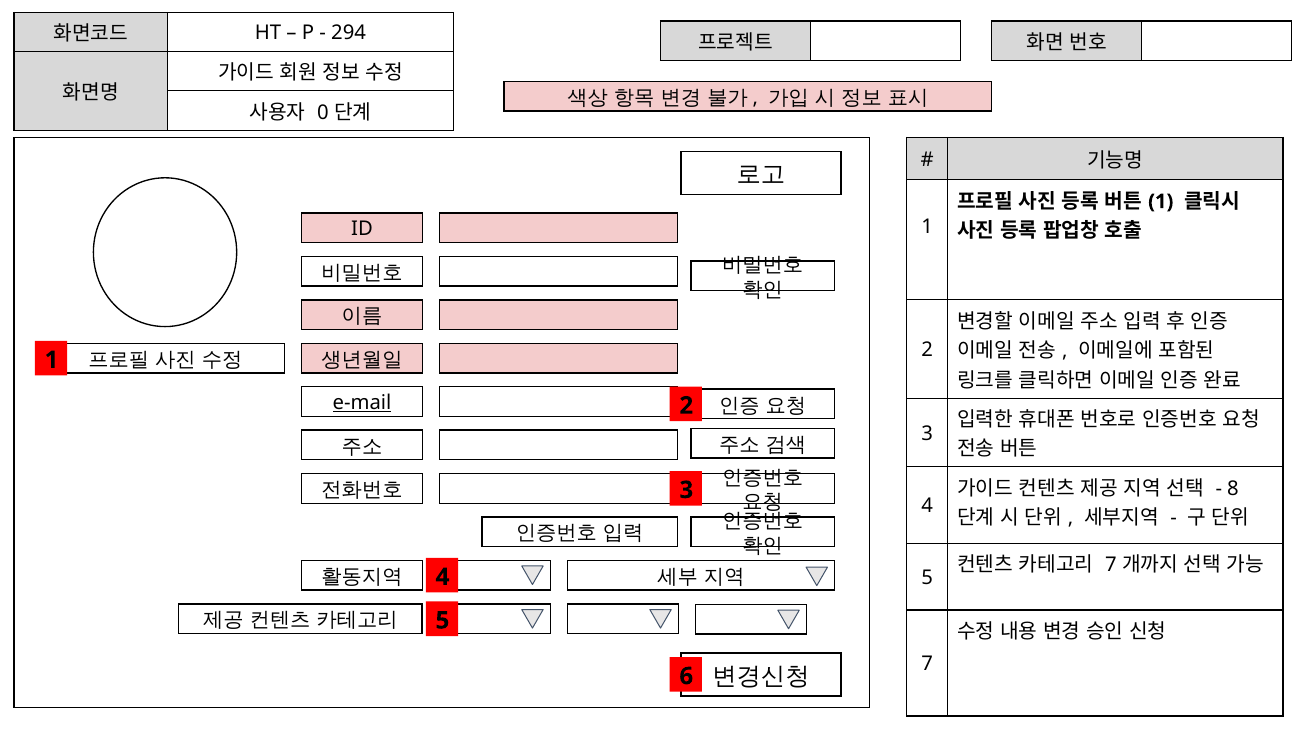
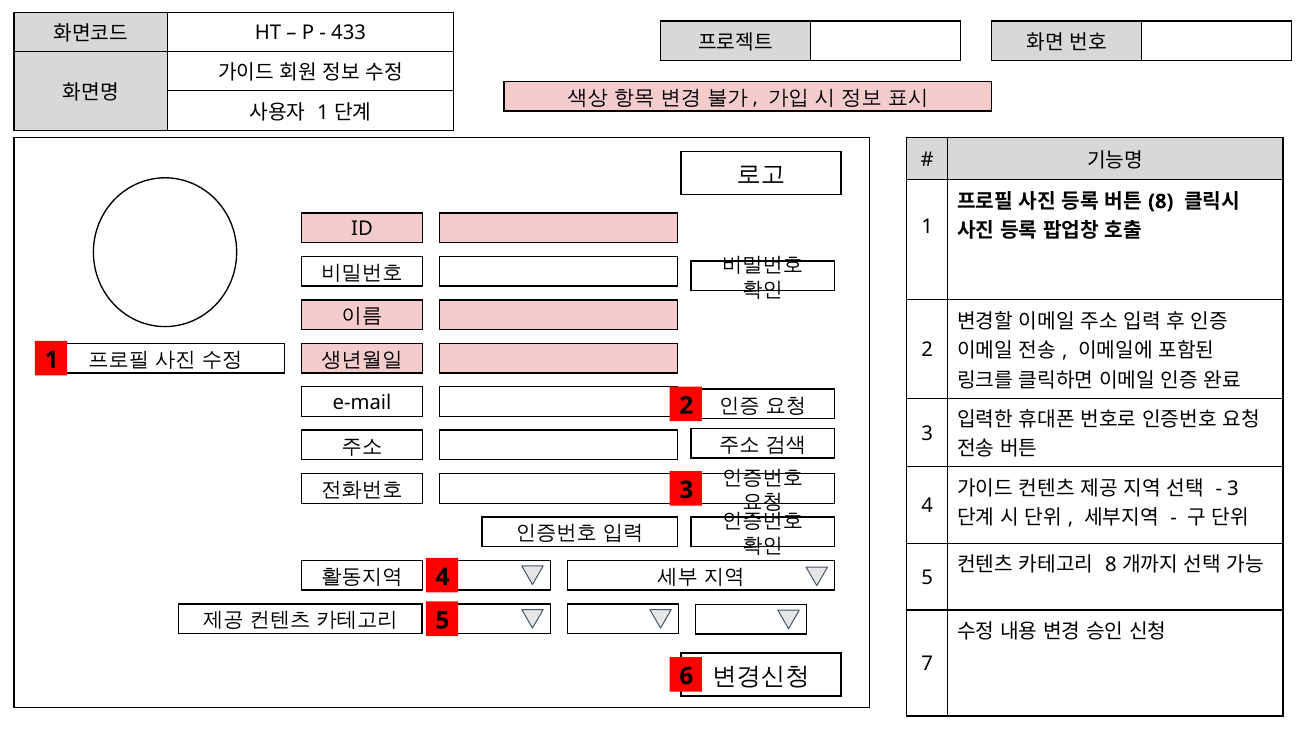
294: 294 -> 433 (349, 33)
0: 0 -> 1 (323, 112)
1: 1 -> 8 (1161, 201)
e-mail underline: present -> none (362, 403)
8: 8 -> 3 (1233, 488)
7: 7 -> 8 (1111, 565)
